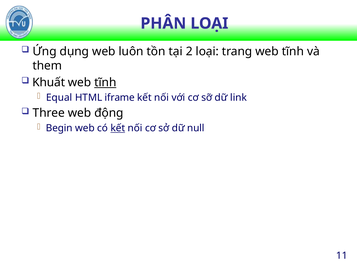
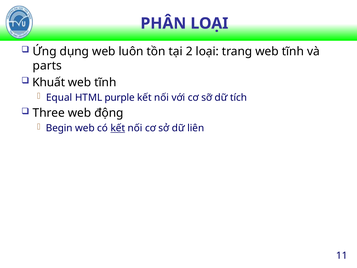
them: them -> parts (47, 66)
tĩnh underline: present -> none (105, 82)
iframe: iframe -> purple (120, 98)
link: link -> tích (239, 98)
null: null -> liên (196, 128)
